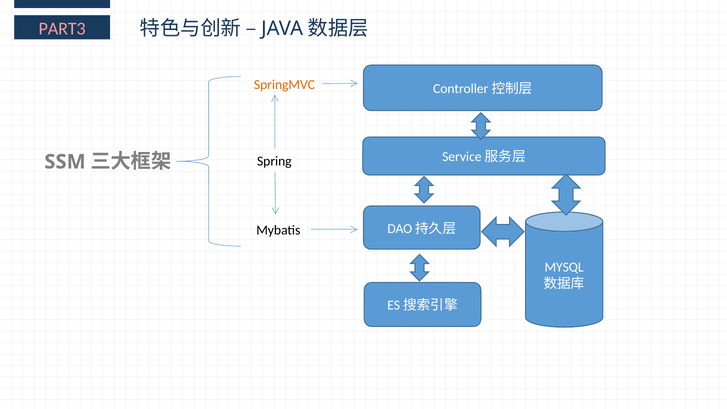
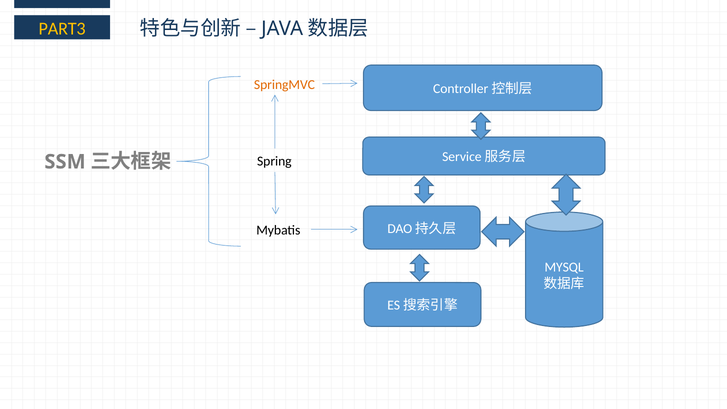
PART3 colour: pink -> yellow (62, 29)
